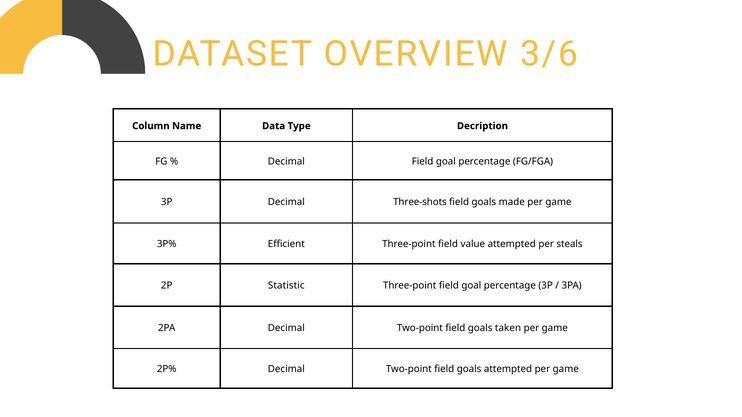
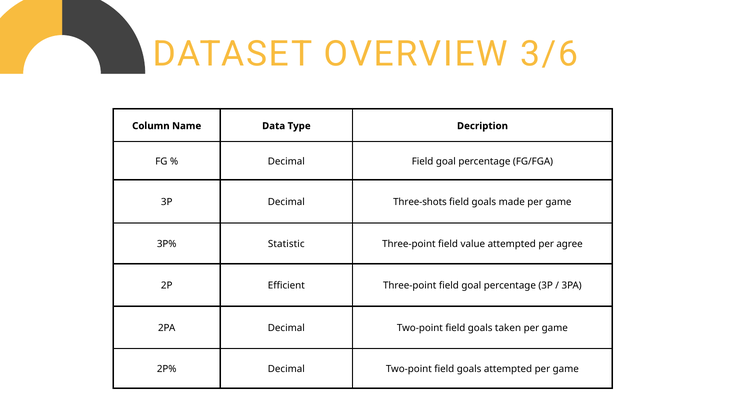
Efficient: Efficient -> Statistic (286, 244)
steals: steals -> agree (570, 244)
Statistic: Statistic -> Efficient (286, 286)
